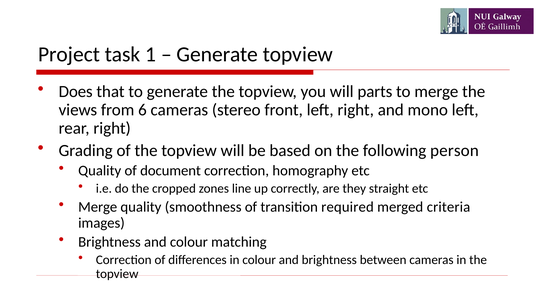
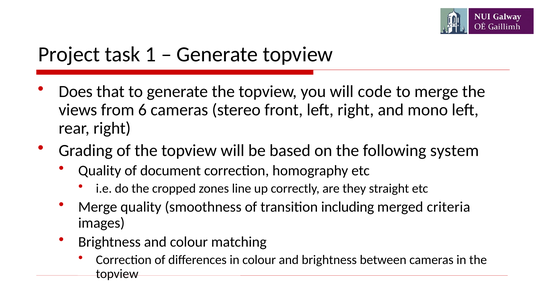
parts: parts -> code (375, 92)
person: person -> system (455, 151)
required: required -> including (348, 207)
